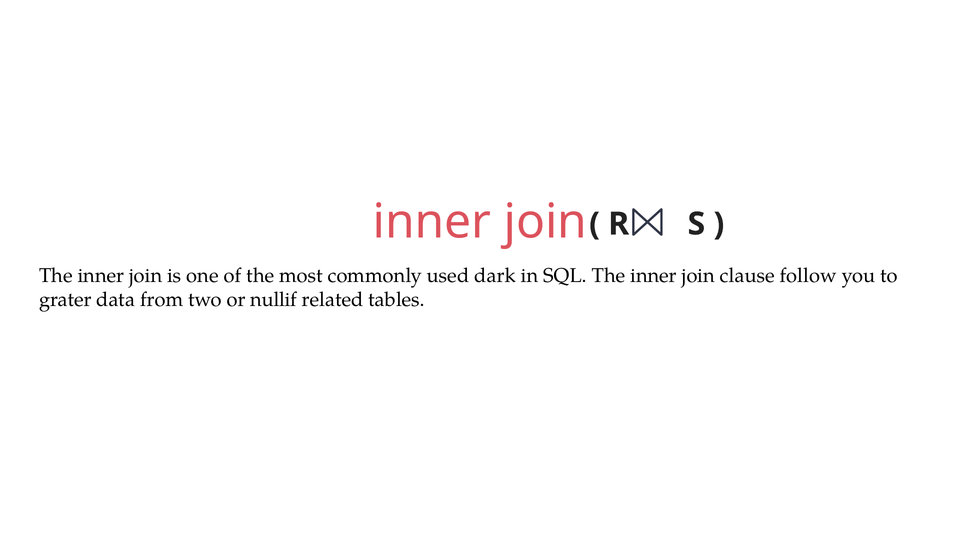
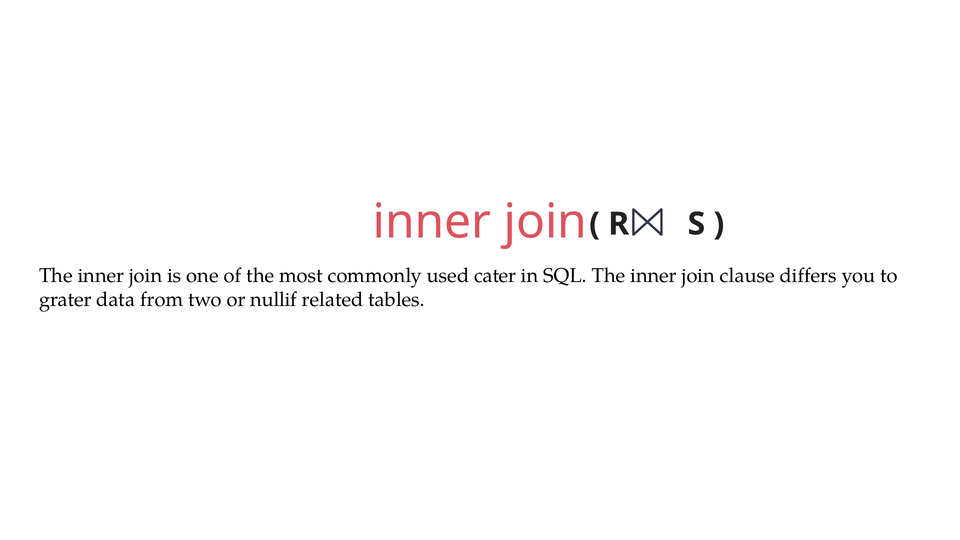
dark: dark -> cater (495, 275)
follow: follow -> differs (808, 275)
